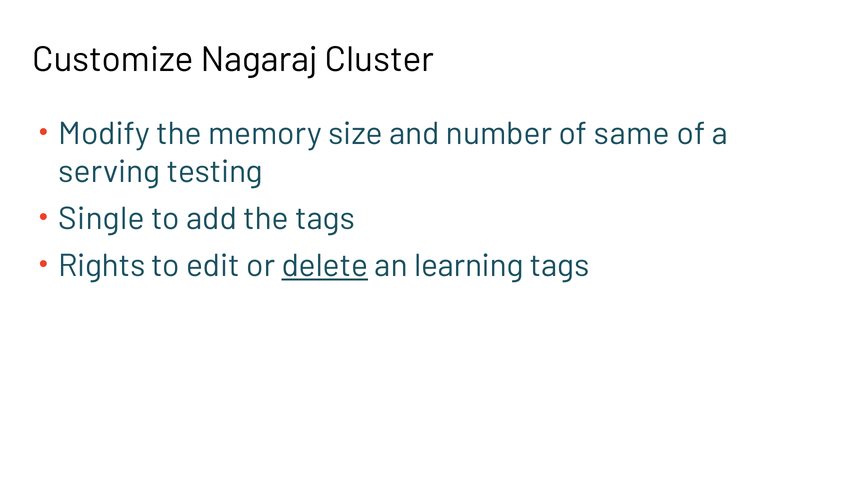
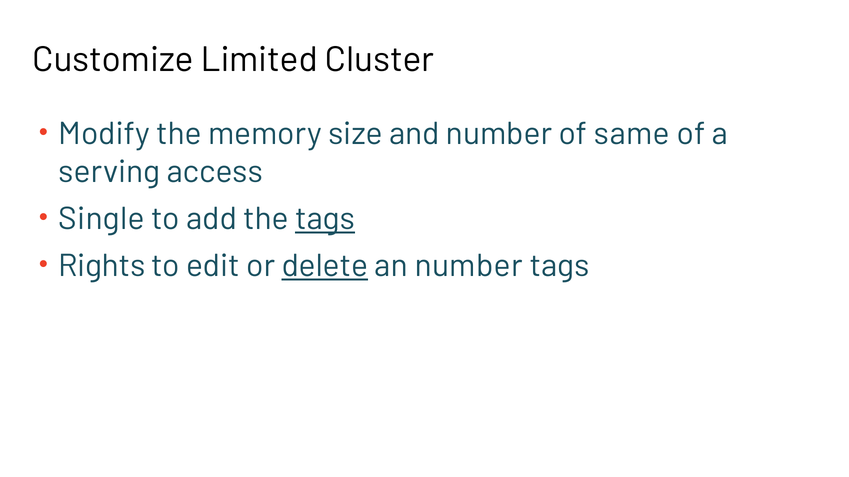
Nagaraj: Nagaraj -> Limited (259, 60)
testing: testing -> access (215, 172)
tags underline: none -> present (325, 219)
an learning: learning -> number (469, 266)
